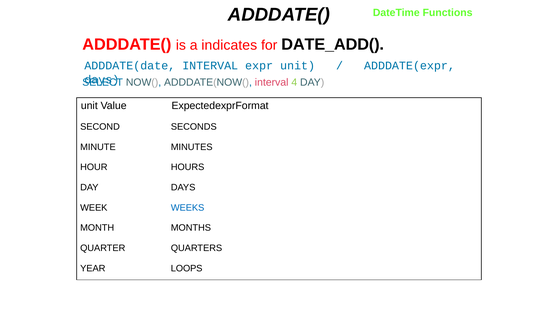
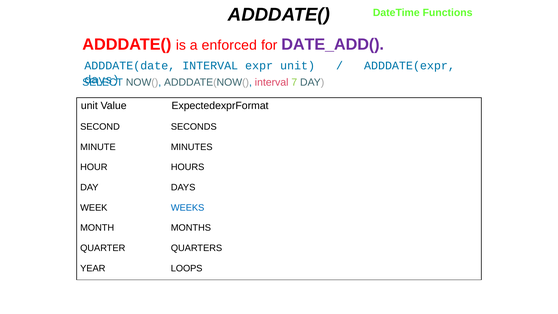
indicates: indicates -> enforced (229, 45)
DATE_ADD( colour: black -> purple (333, 44)
4: 4 -> 7 (294, 82)
